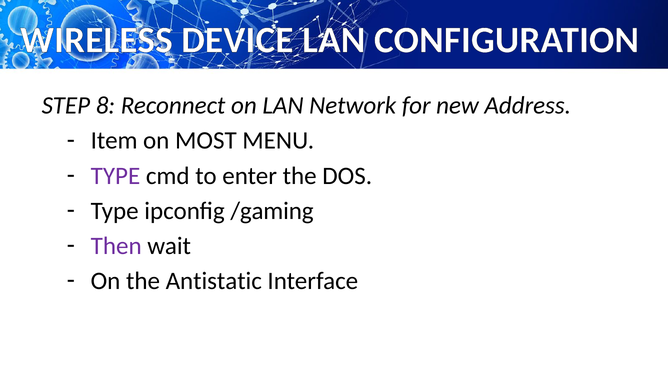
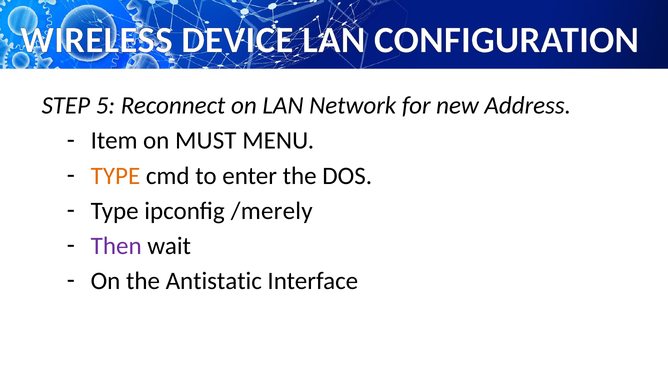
8: 8 -> 5 (105, 105)
MOST: MOST -> MUST (206, 141)
TYPE colour: purple -> orange (115, 176)
/gaming: /gaming -> /merely (272, 211)
